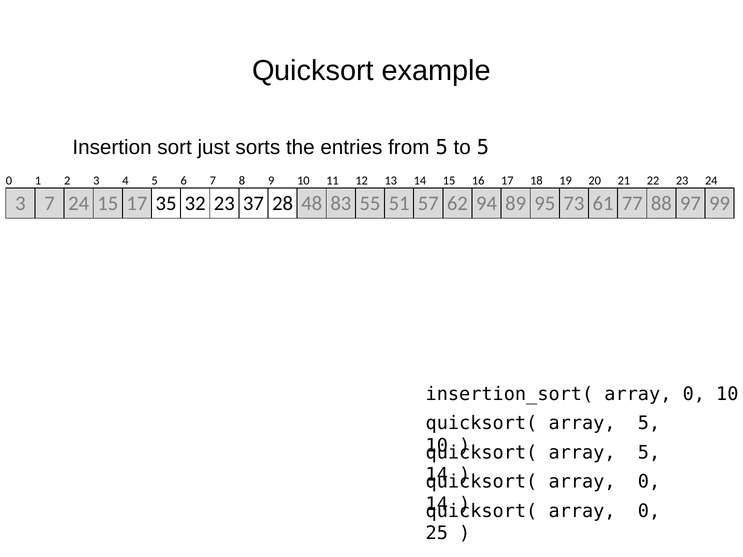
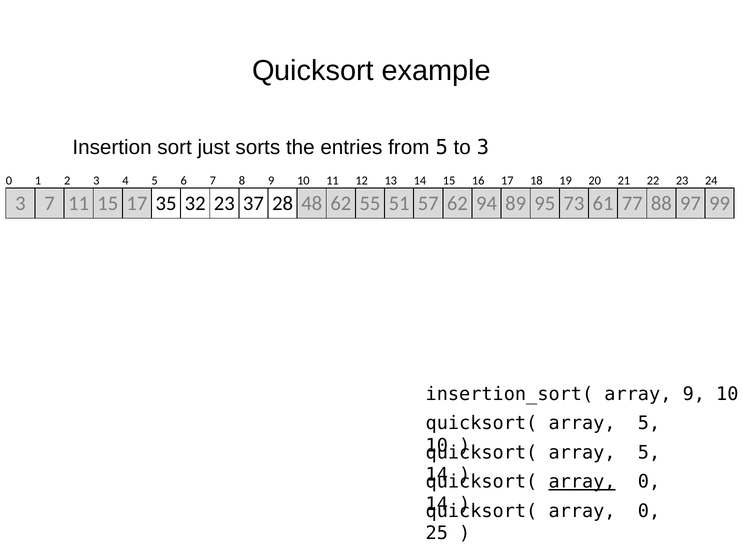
to 5: 5 -> 3 (483, 148)
7 24: 24 -> 11 (79, 204)
48 83: 83 -> 62 (341, 204)
insertion_sort( array 0: 0 -> 9 (694, 394)
array underline: none -> present (582, 482)
